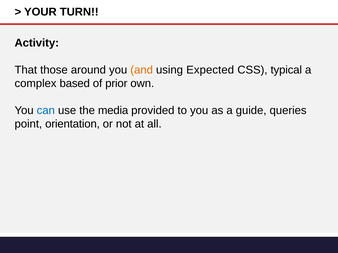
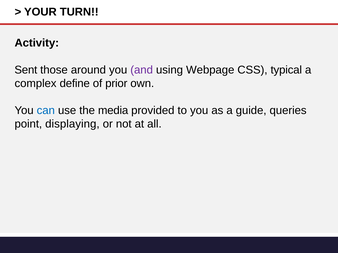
That: That -> Sent (26, 70)
and colour: orange -> purple (142, 70)
Expected: Expected -> Webpage (210, 70)
based: based -> define (75, 84)
orientation: orientation -> displaying (72, 124)
